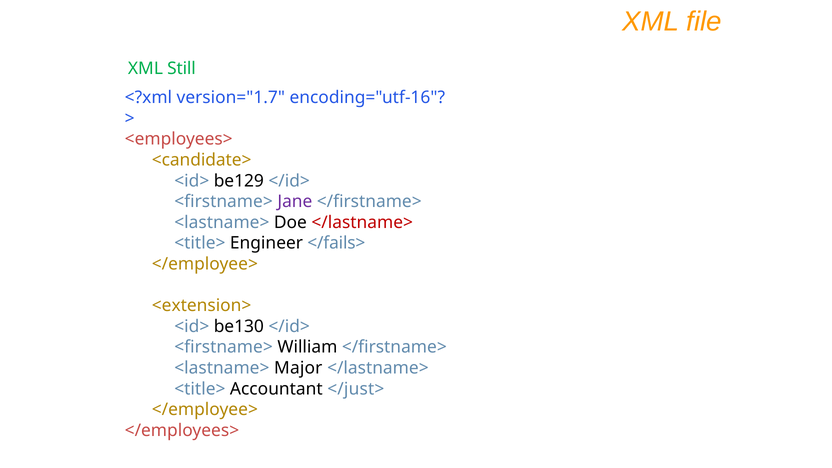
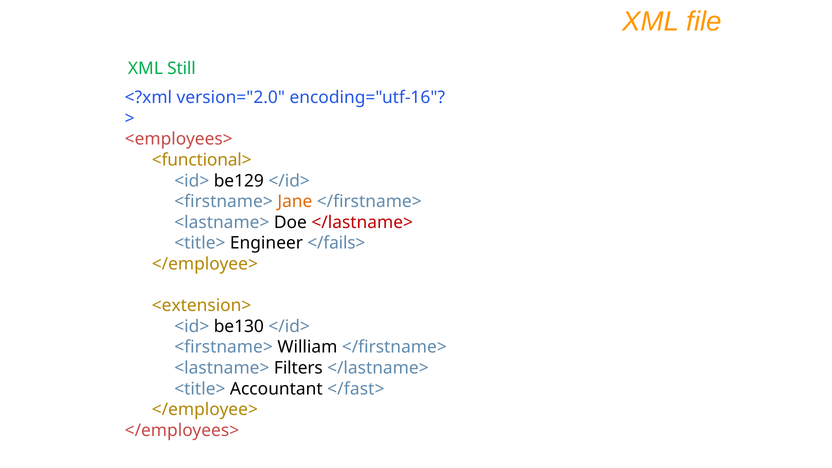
version="1.7: version="1.7 -> version="2.0 (231, 98)
<candidate>: <candidate> -> <functional> (202, 160)
Jane colour: purple -> orange (295, 202)
Major: Major -> Filters (298, 368)
</just>: </just> -> </fast> (356, 389)
